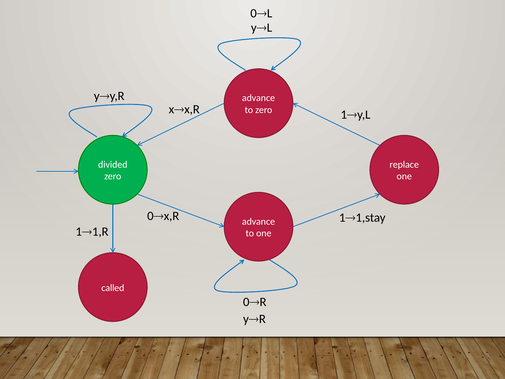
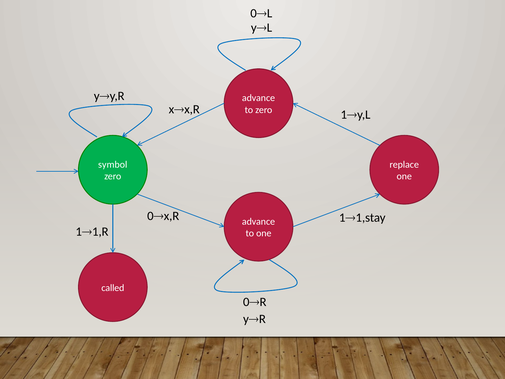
divided: divided -> symbol (113, 164)
